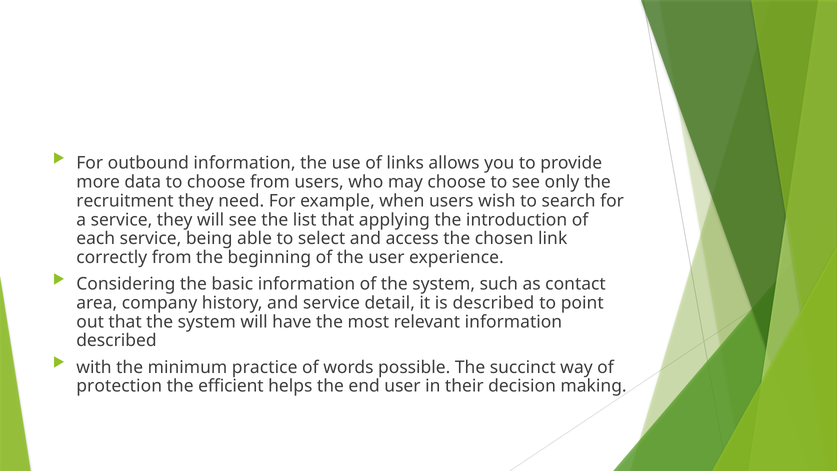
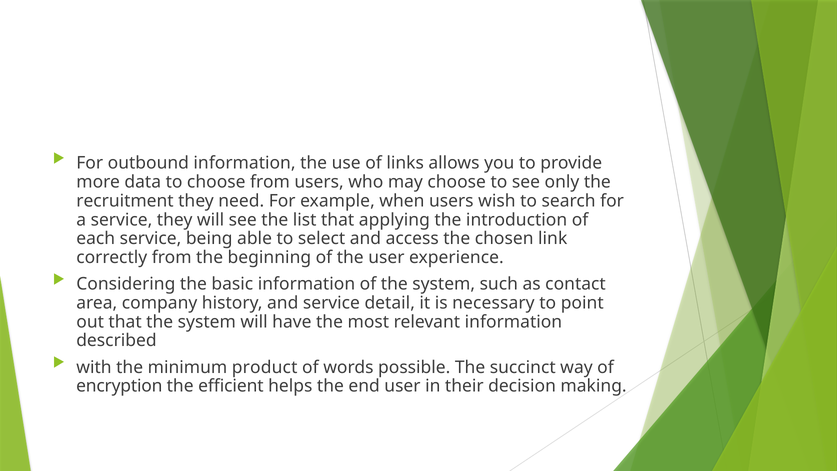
is described: described -> necessary (493, 303)
practice: practice -> product (265, 367)
protection: protection -> encryption (119, 386)
